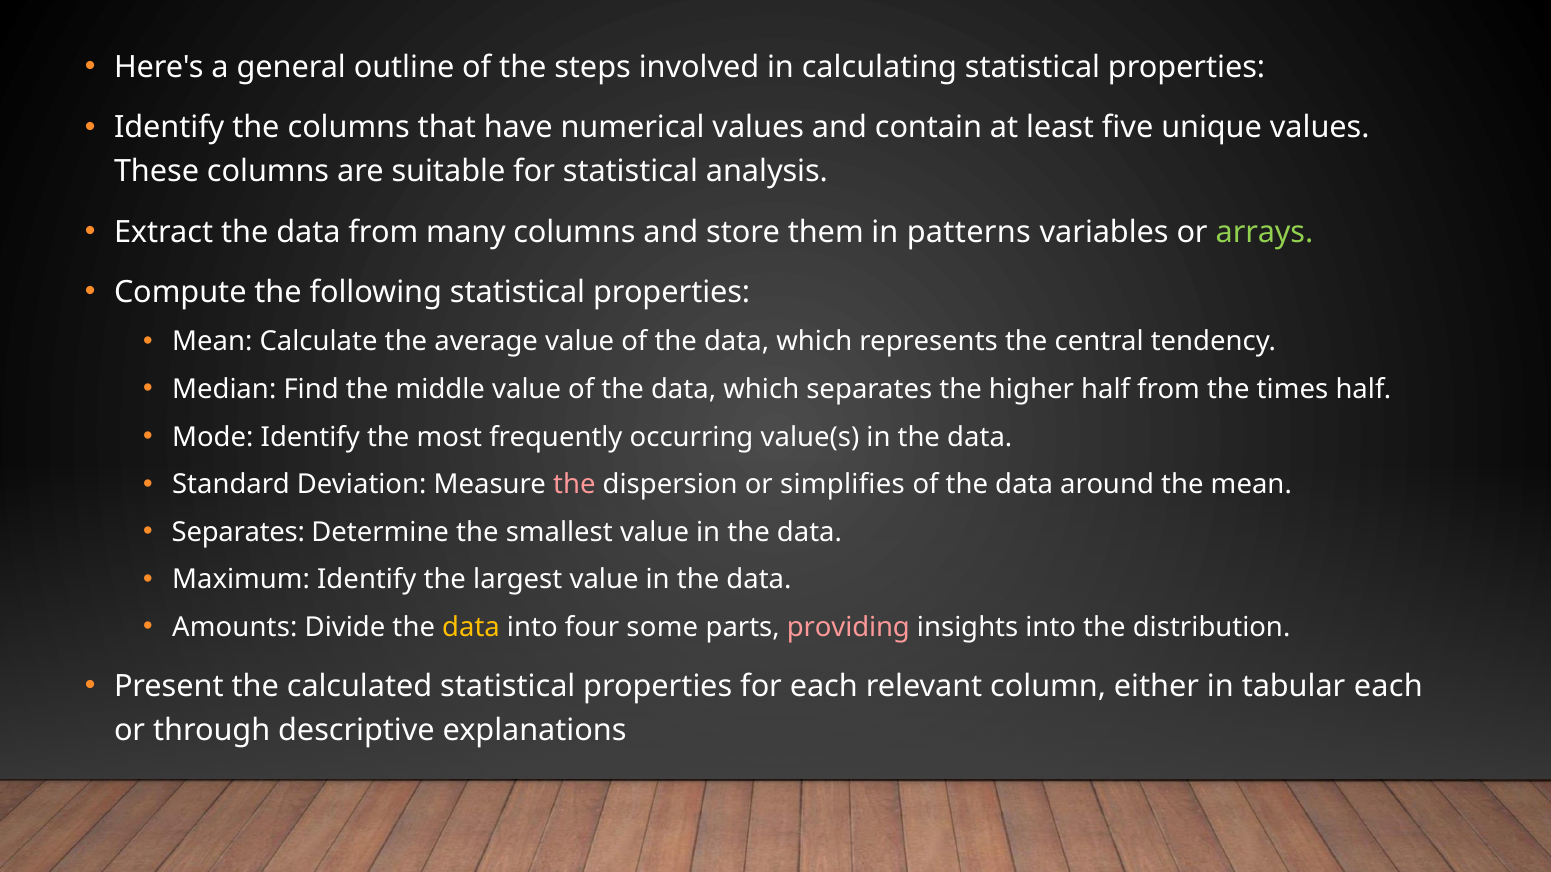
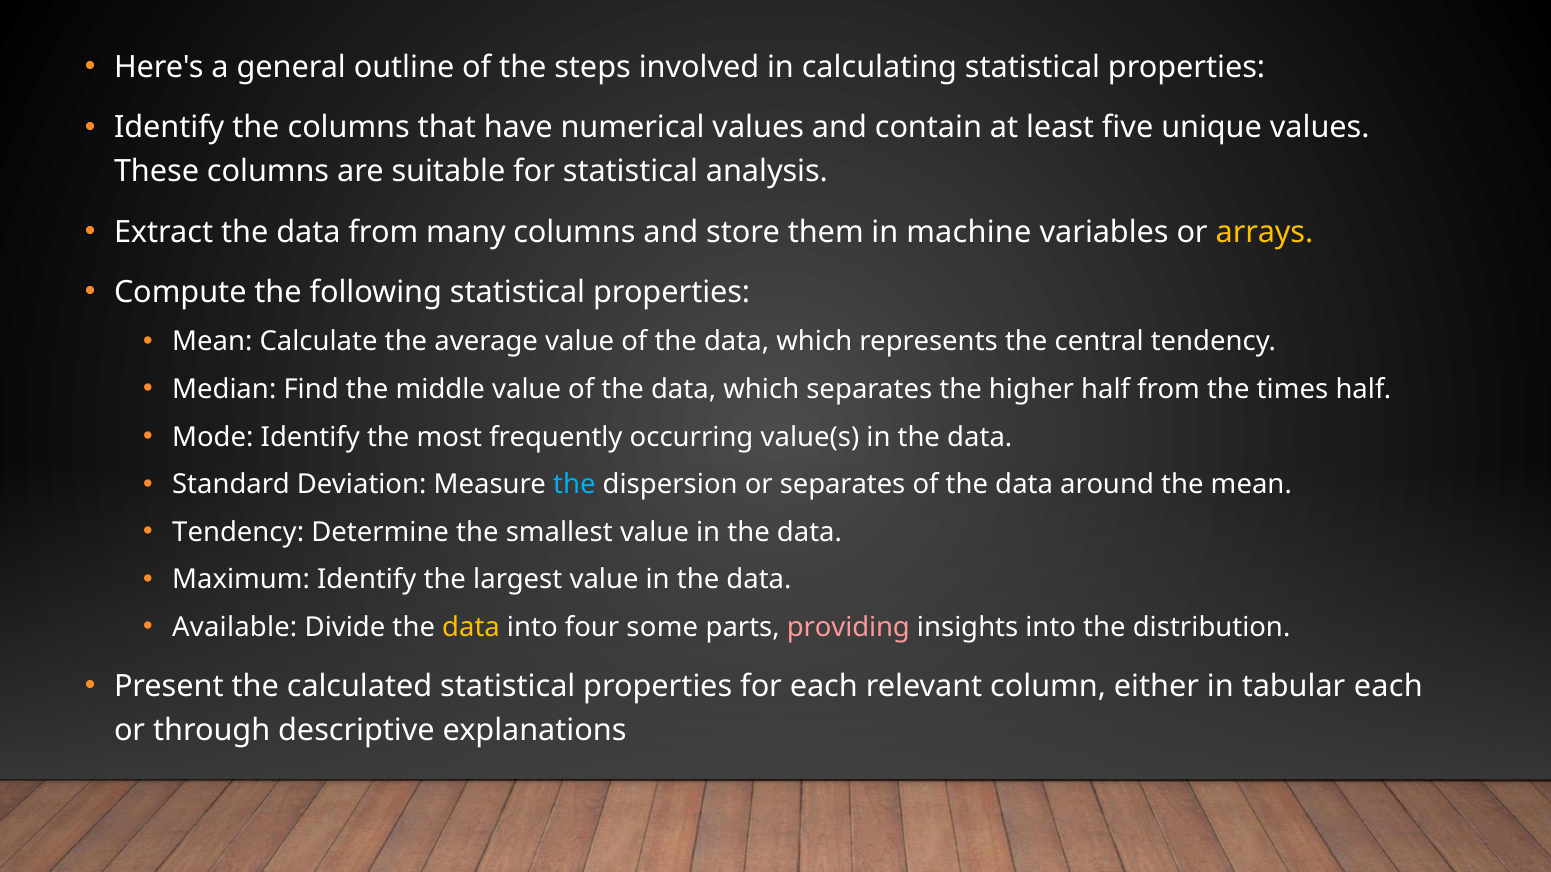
patterns: patterns -> machine (969, 232)
arrays colour: light green -> yellow (1264, 232)
the colour: pink -> light blue (574, 485)
or simplifies: simplifies -> separates (843, 485)
Separates: Separates -> Tendency (238, 532)
Amounts: Amounts -> Available (235, 628)
